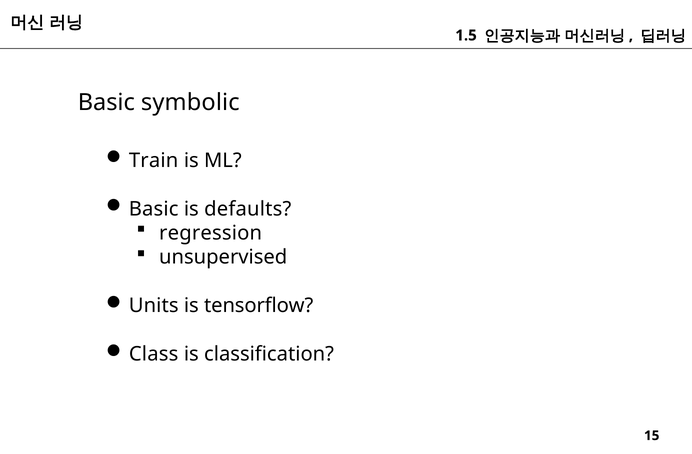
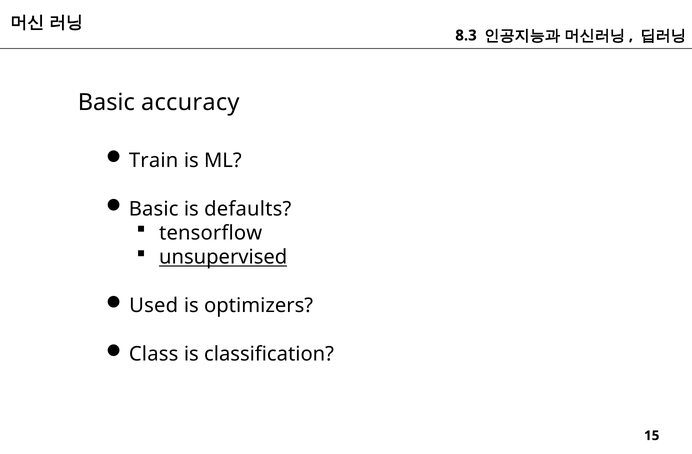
1.5: 1.5 -> 8.3 (466, 35)
symbolic: symbolic -> accuracy (190, 103)
regression: regression -> tensorflow (211, 233)
unsupervised underline: none -> present (223, 258)
Units: Units -> Used (154, 306)
tensorflow: tensorflow -> optimizers (259, 306)
